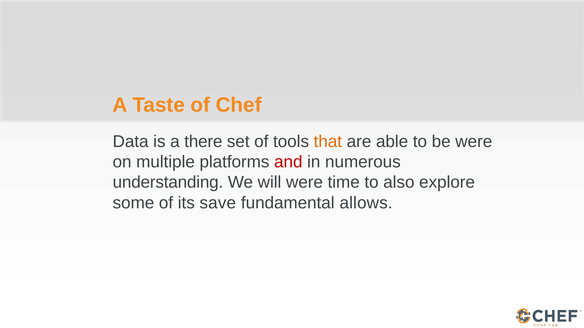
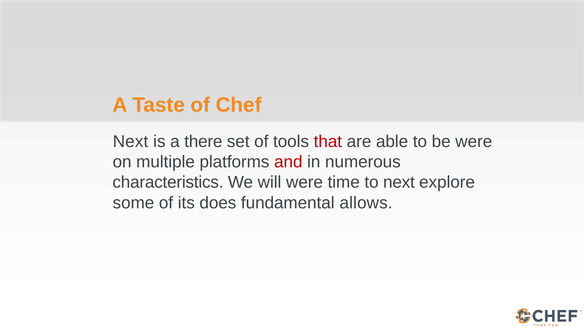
Data: Data -> Next (131, 142)
that colour: orange -> red (328, 142)
understanding: understanding -> characteristics (168, 183)
to also: also -> next (399, 183)
save: save -> does (218, 203)
